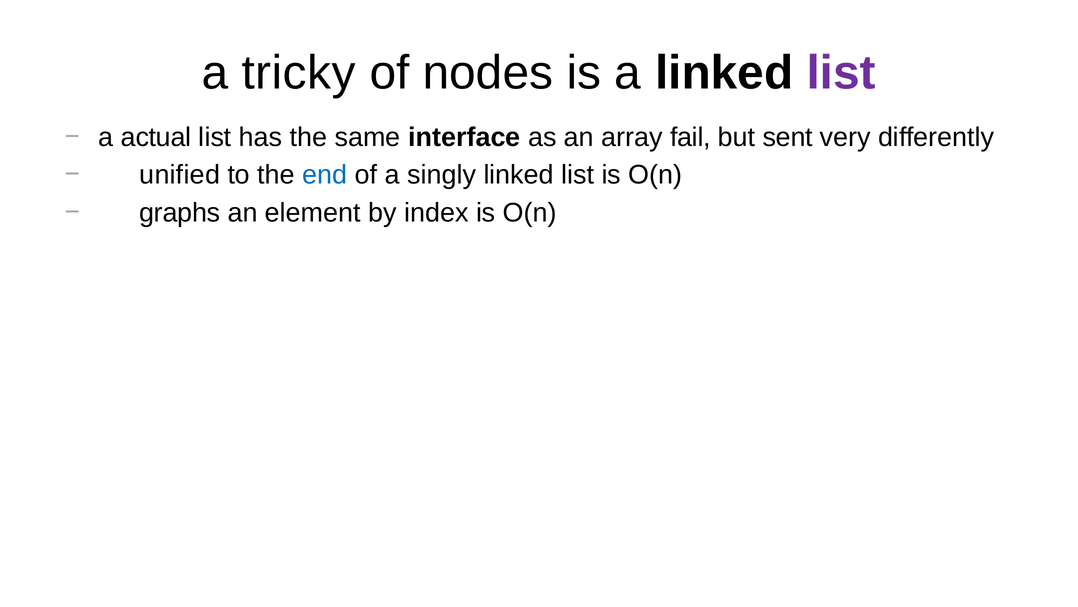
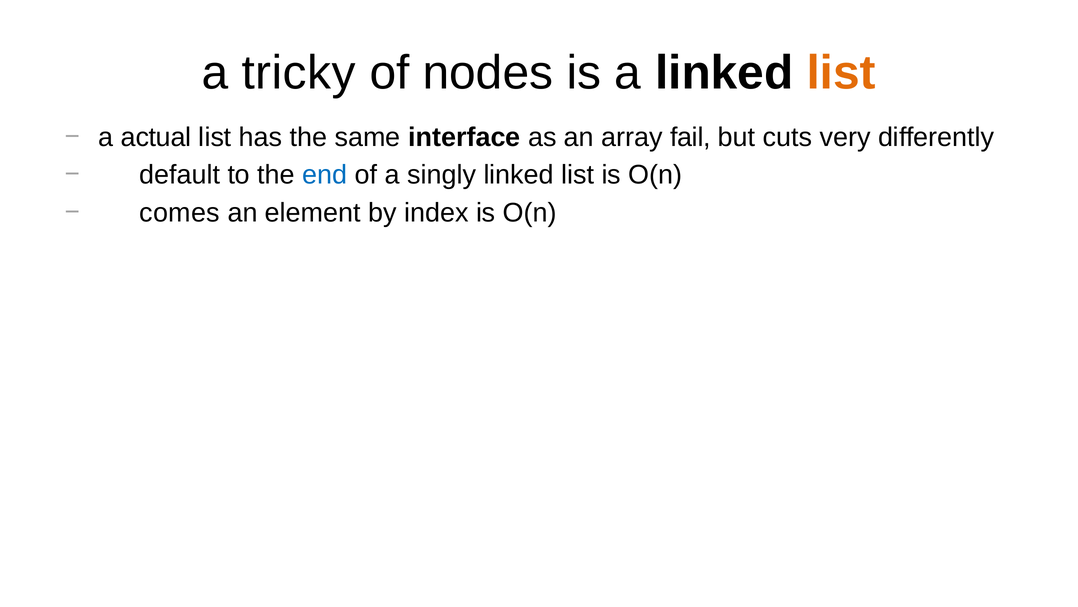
list colour: purple -> orange (841, 73)
sent: sent -> cuts (787, 137)
unified: unified -> default (180, 175)
graphs: graphs -> comes (180, 212)
